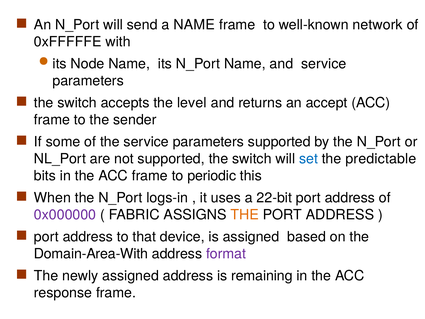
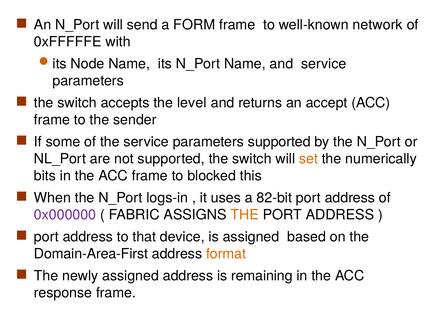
a NAME: NAME -> FORM (194, 25)
set colour: blue -> orange (309, 159)
predictable: predictable -> numerically (381, 159)
periodic: periodic -> blocked (212, 176)
22-bit: 22-bit -> 82-bit (274, 198)
Domain-Area-With: Domain-Area-With -> Domain-Area-First (91, 254)
format colour: purple -> orange (226, 254)
